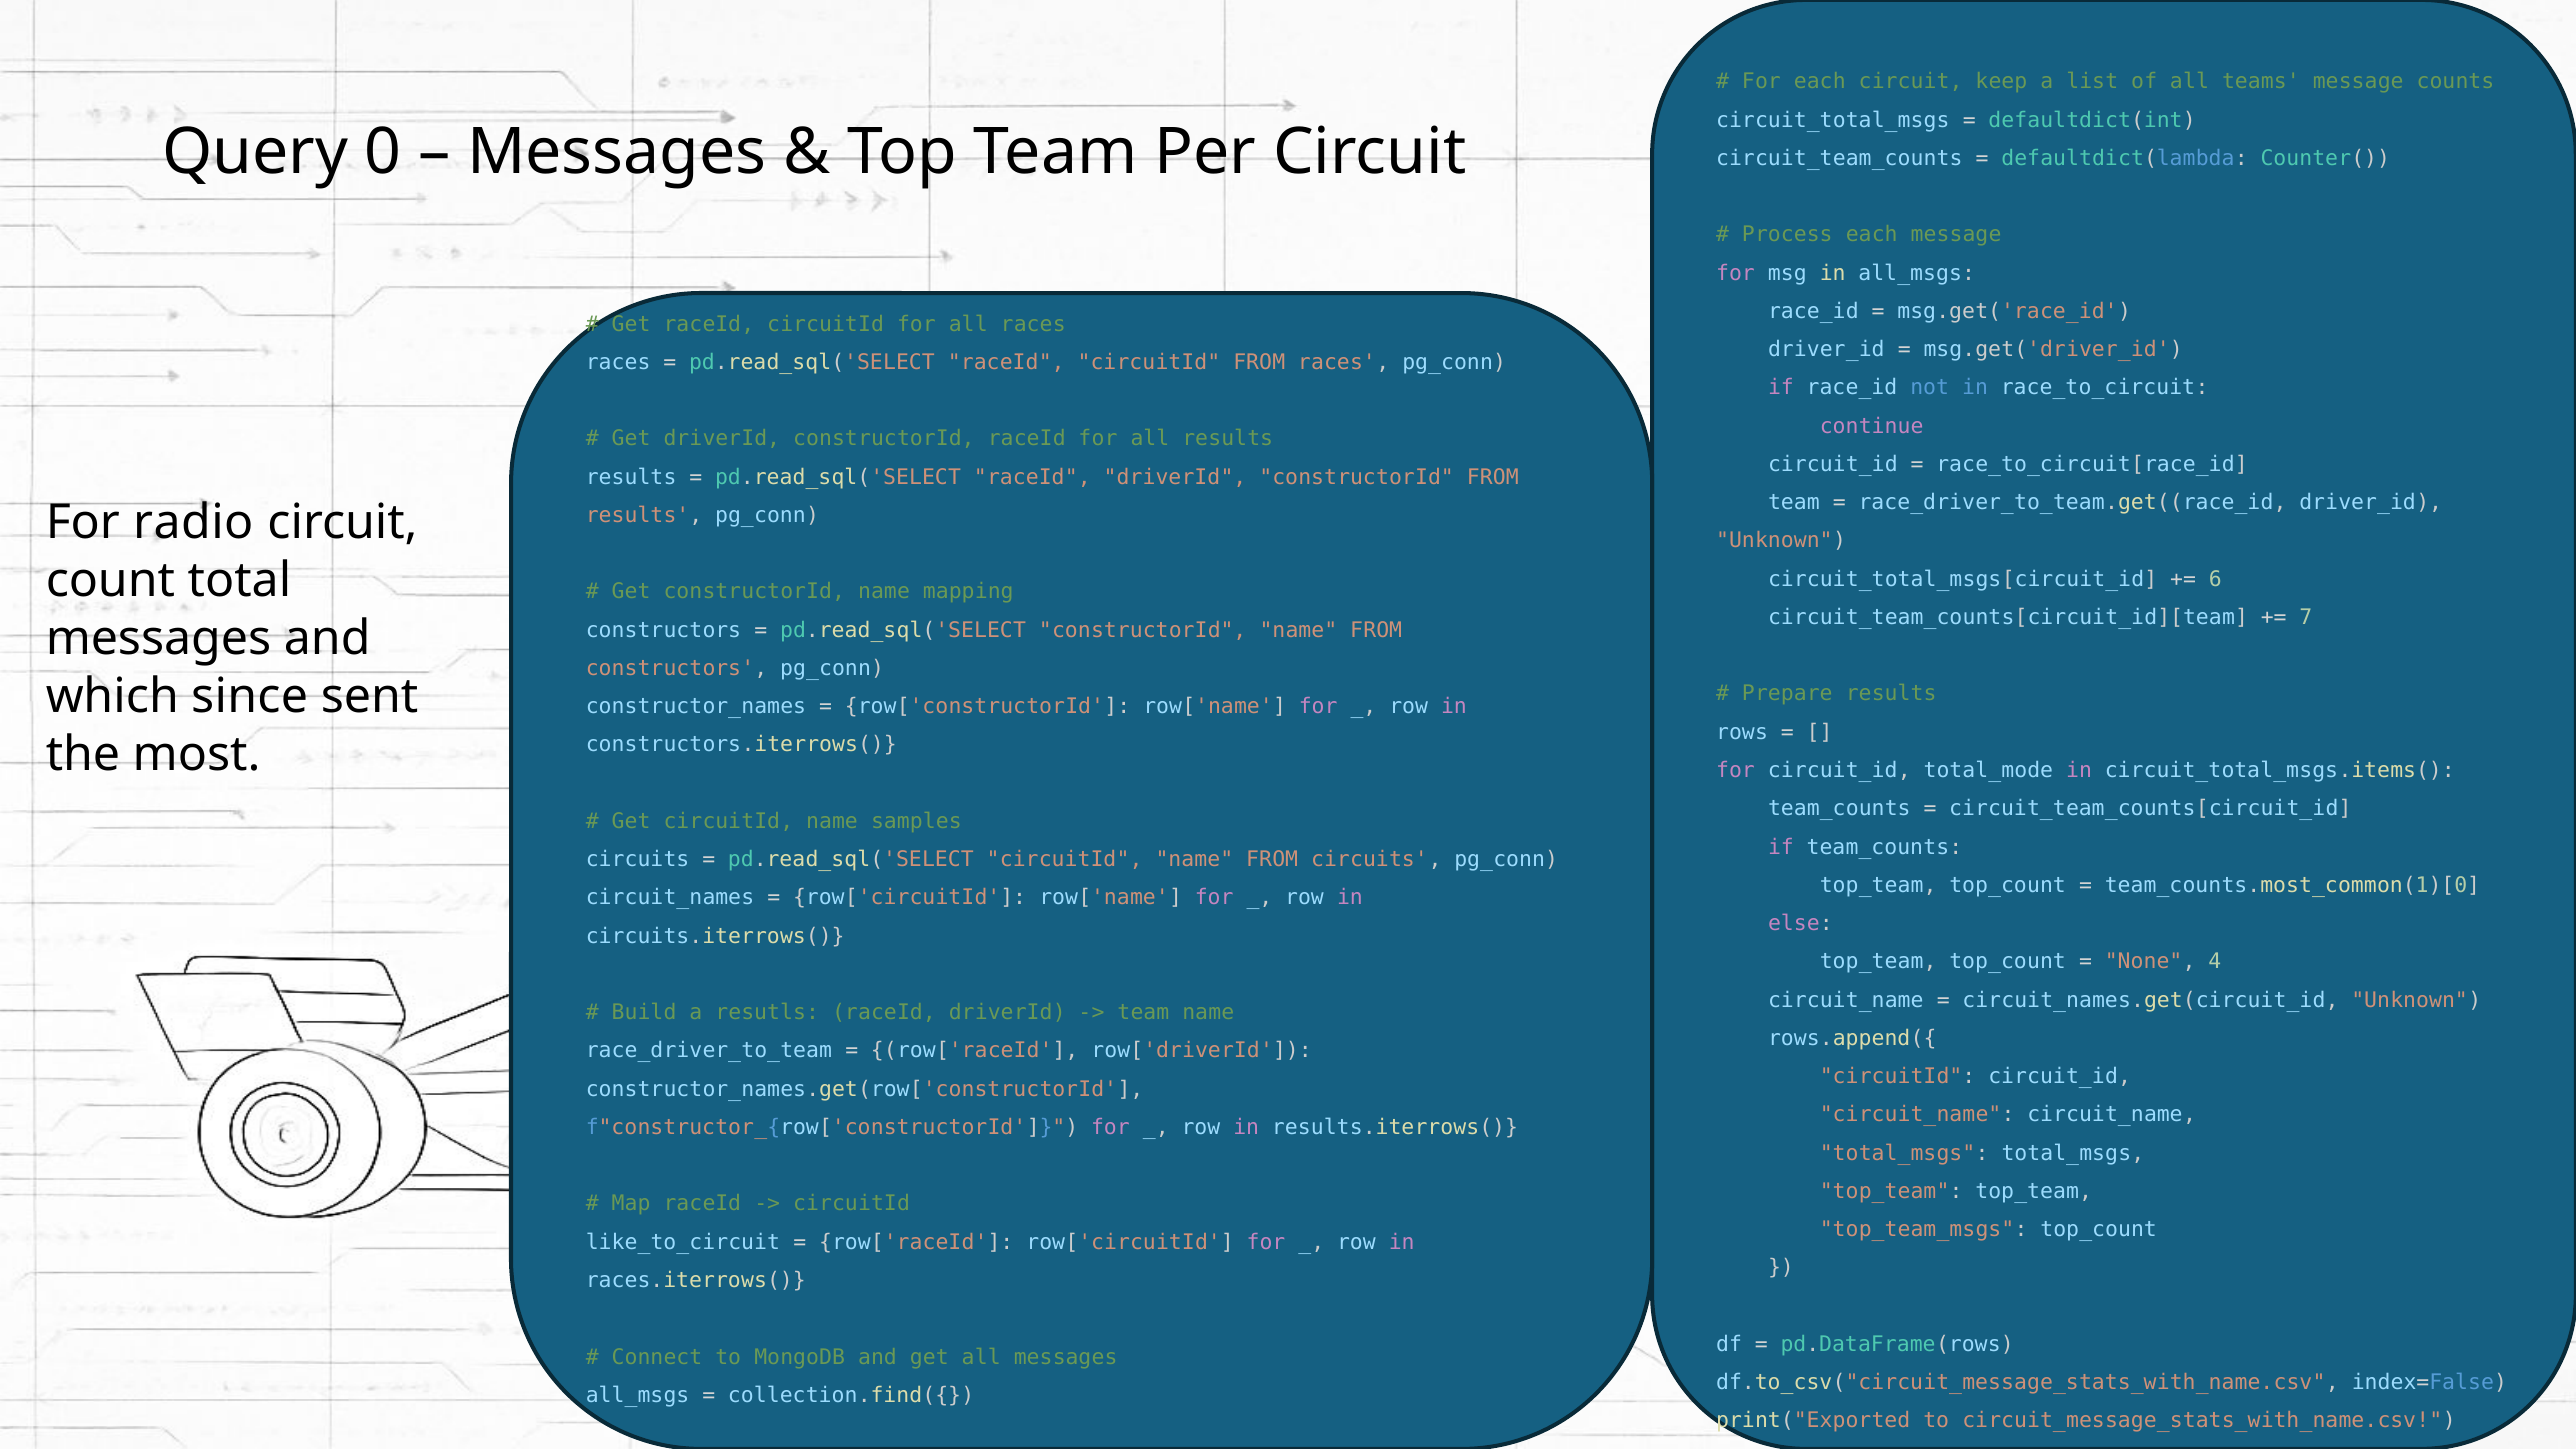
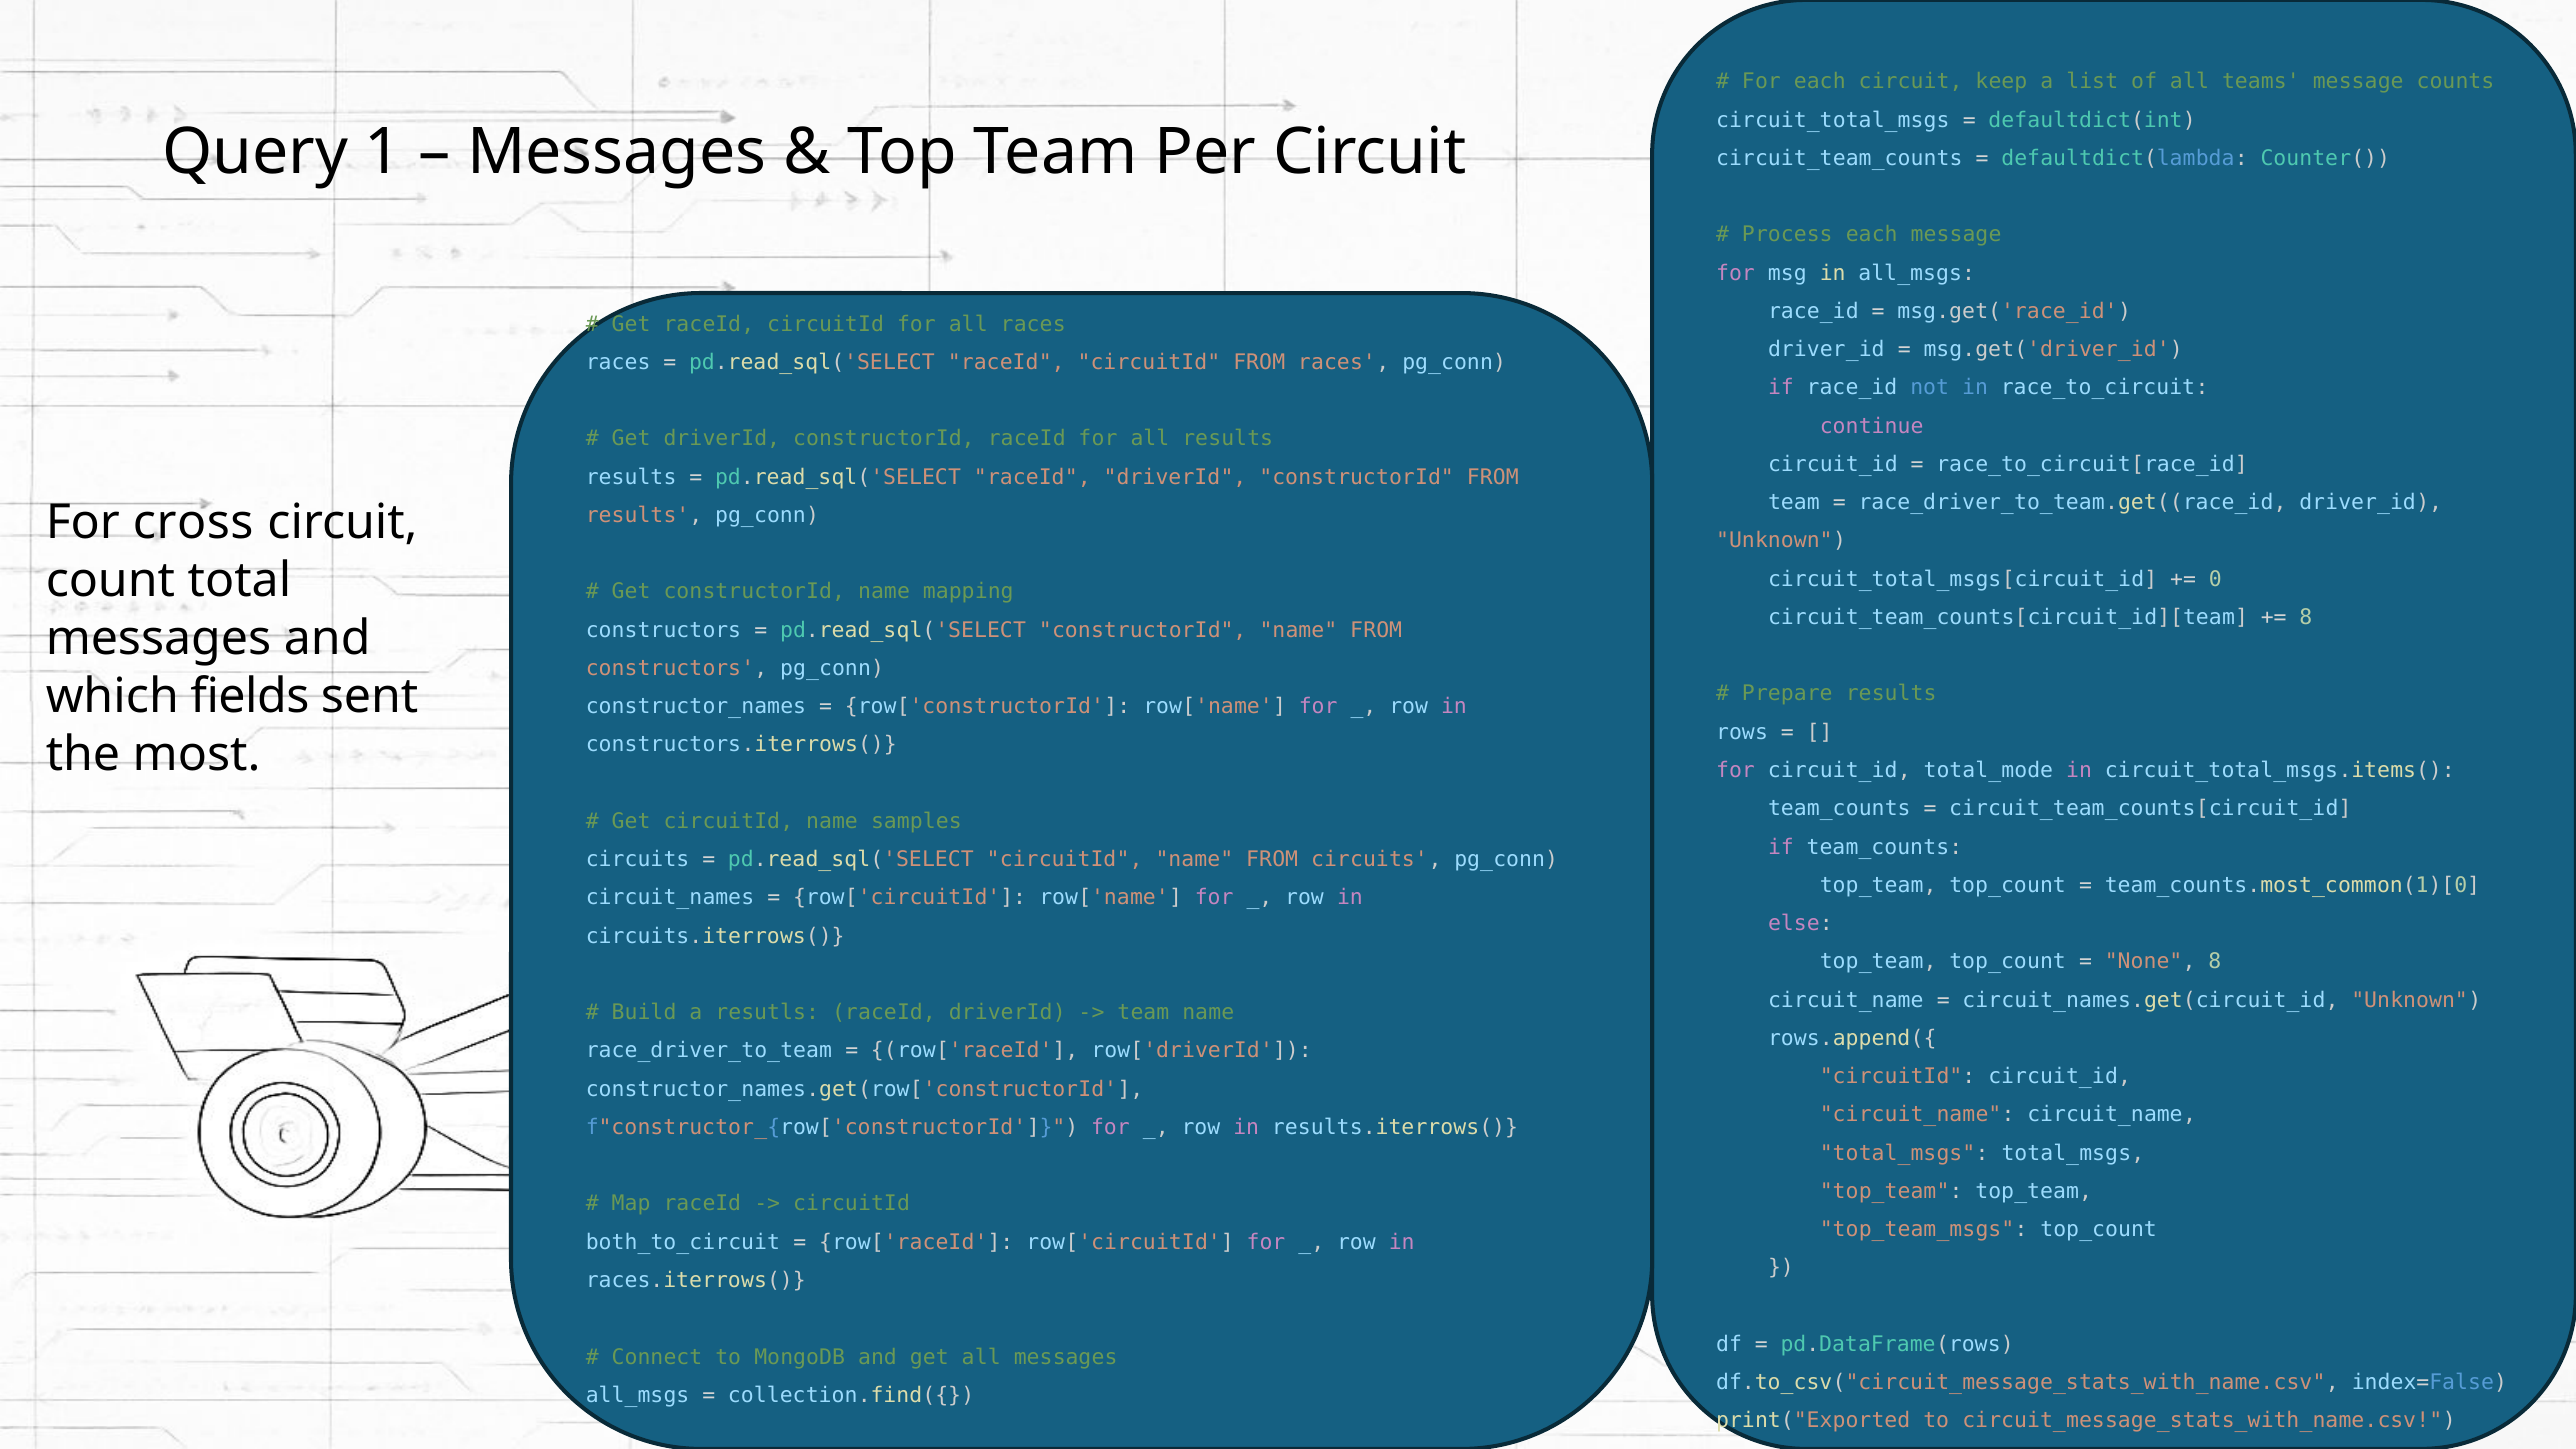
0: 0 -> 1 (383, 153)
For radio: radio -> cross (193, 522)
6: 6 -> 0 (2215, 579)
7: 7 -> 8 (2306, 617)
since: since -> fields (250, 696)
None 4: 4 -> 8 (2215, 962)
like_to_circuit: like_to_circuit -> both_to_circuit (683, 1242)
